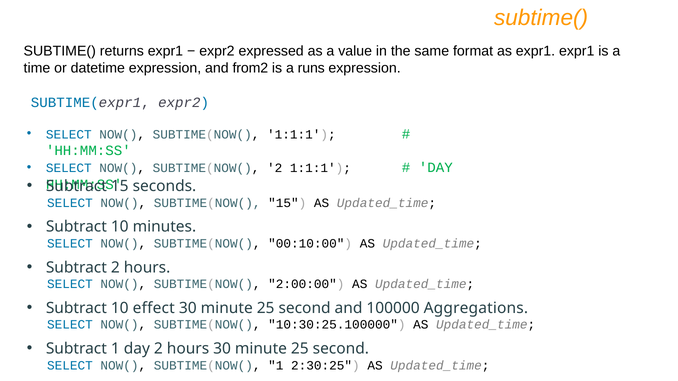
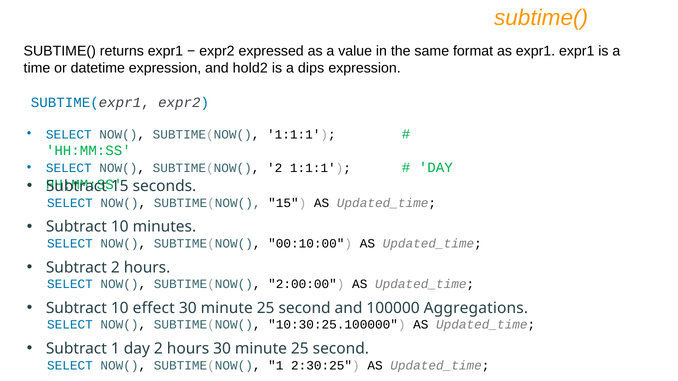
from2: from2 -> hold2 (250, 68)
runs: runs -> dips (311, 68)
